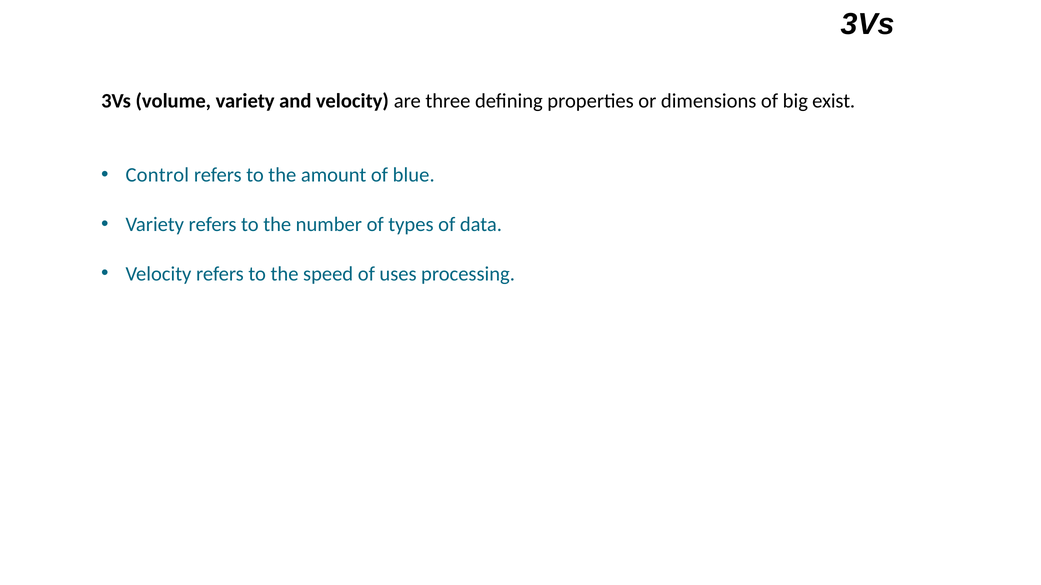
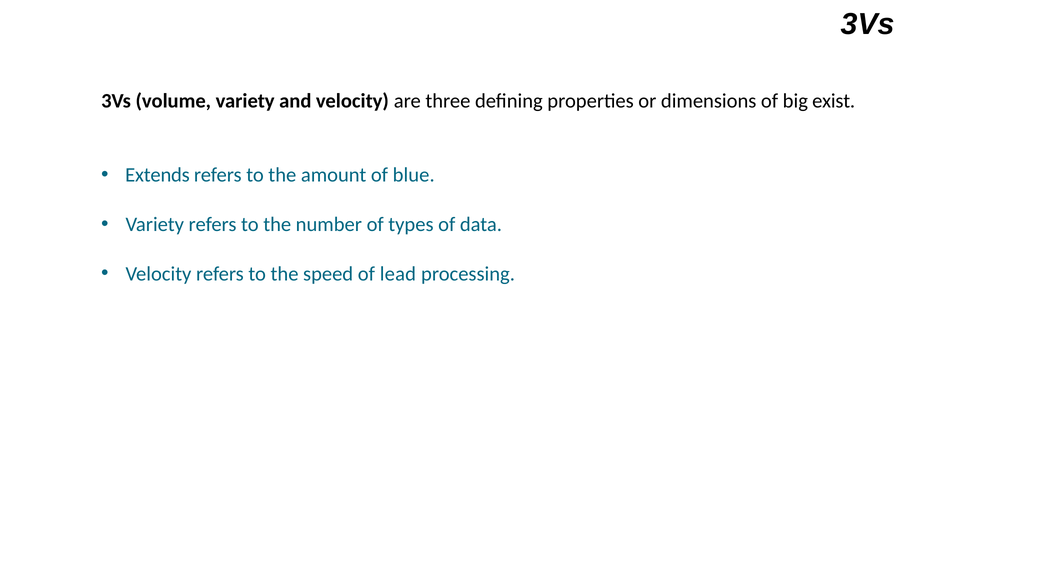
Control: Control -> Extends (158, 175)
uses: uses -> lead (398, 274)
